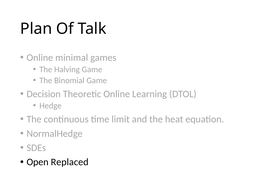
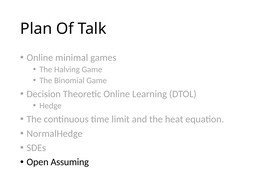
Replaced: Replaced -> Assuming (70, 162)
